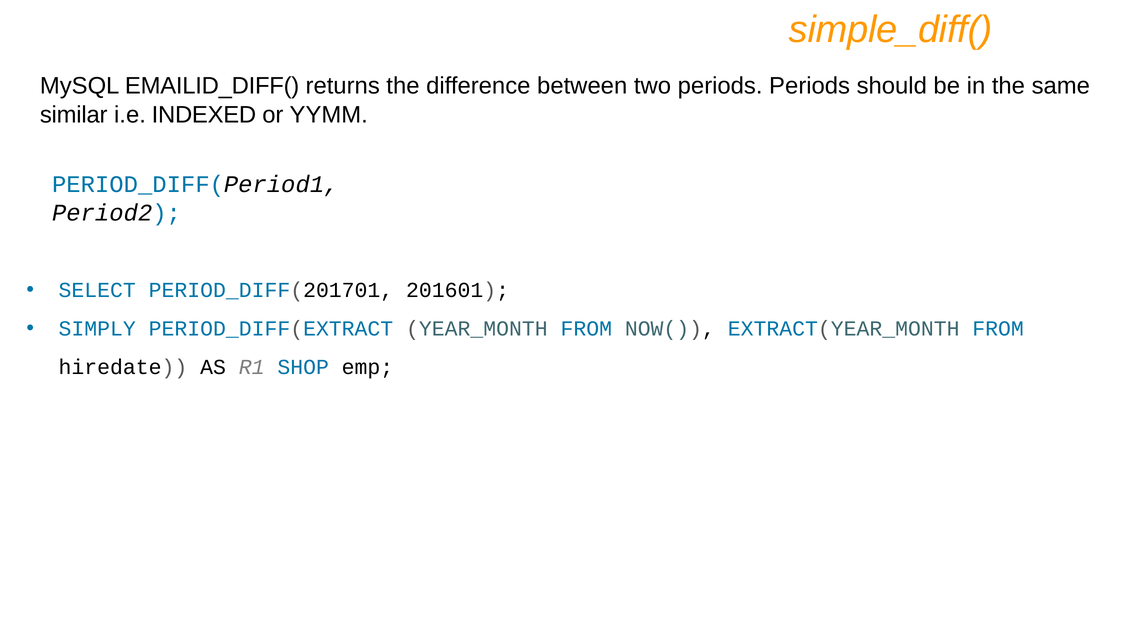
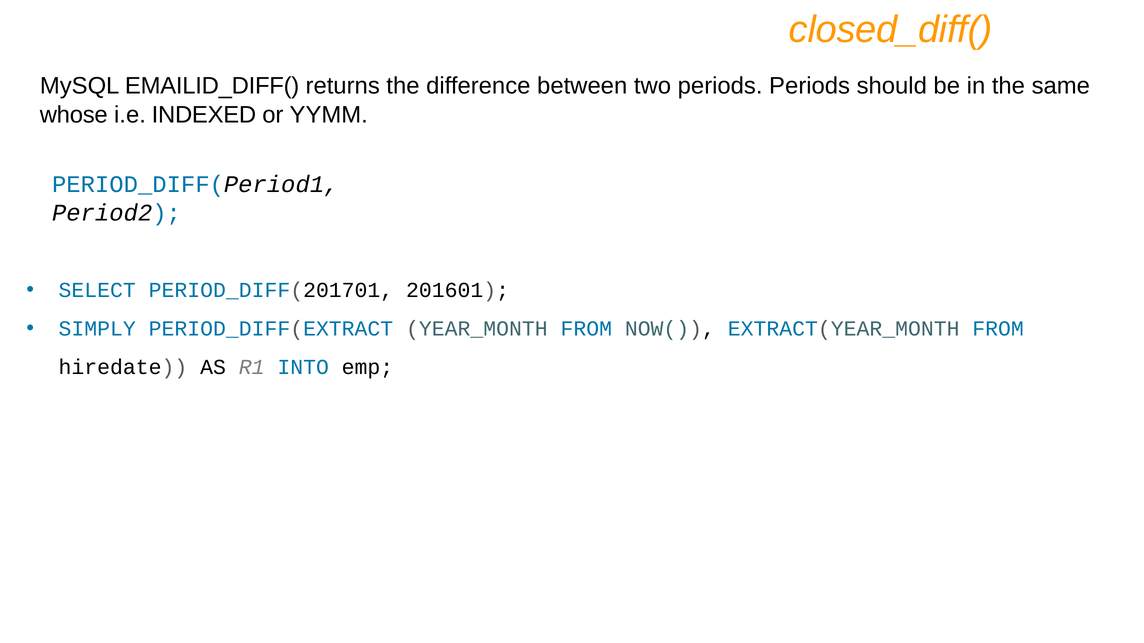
simple_diff(: simple_diff( -> closed_diff( (891, 30)
similar: similar -> whose (74, 115)
SHOP: SHOP -> INTO (303, 368)
